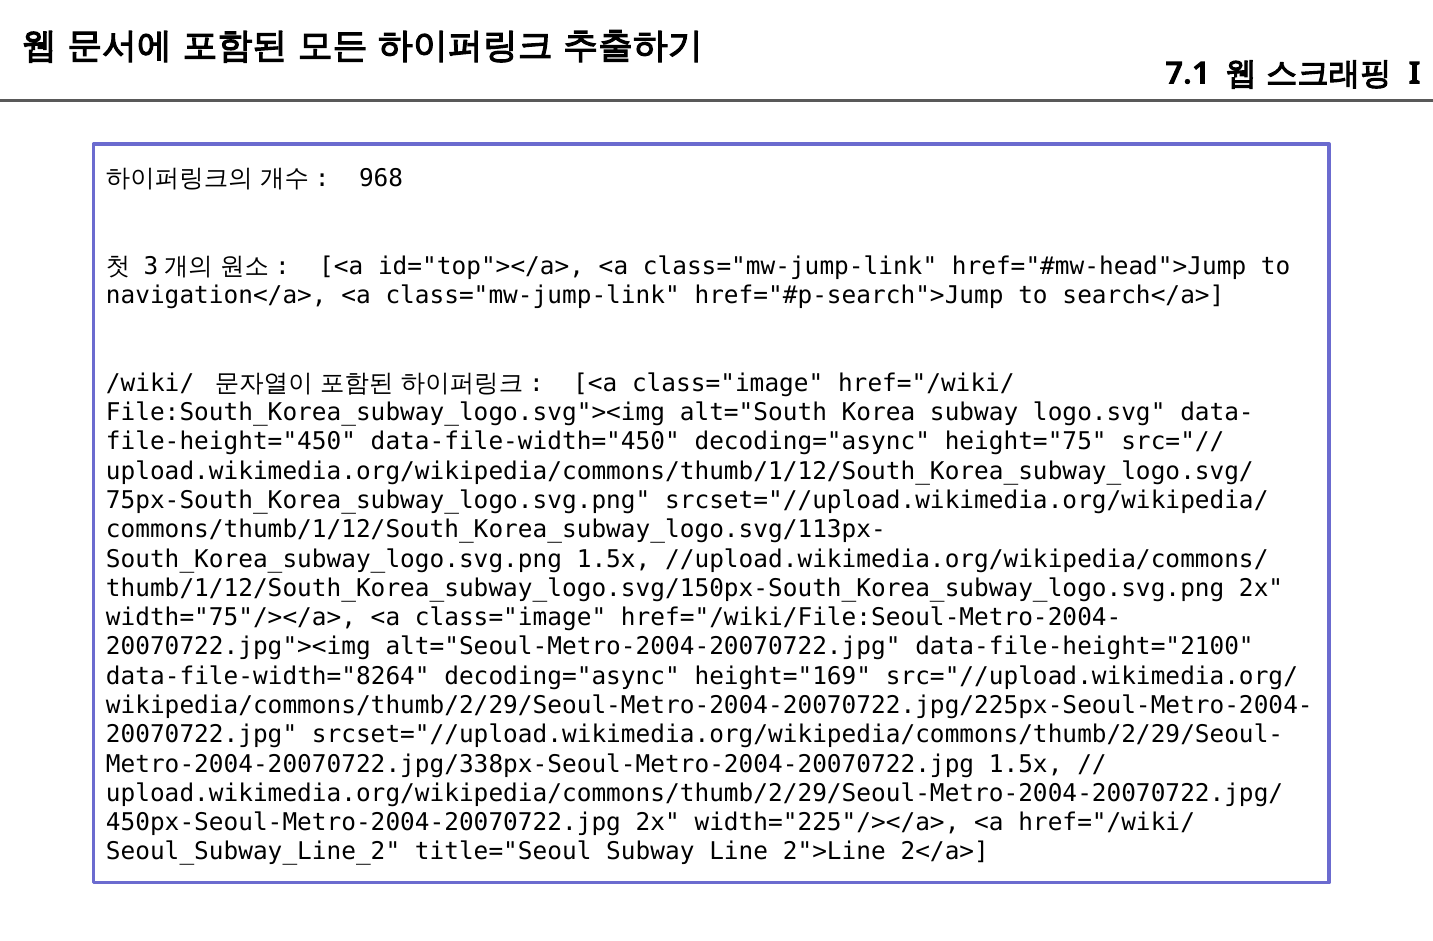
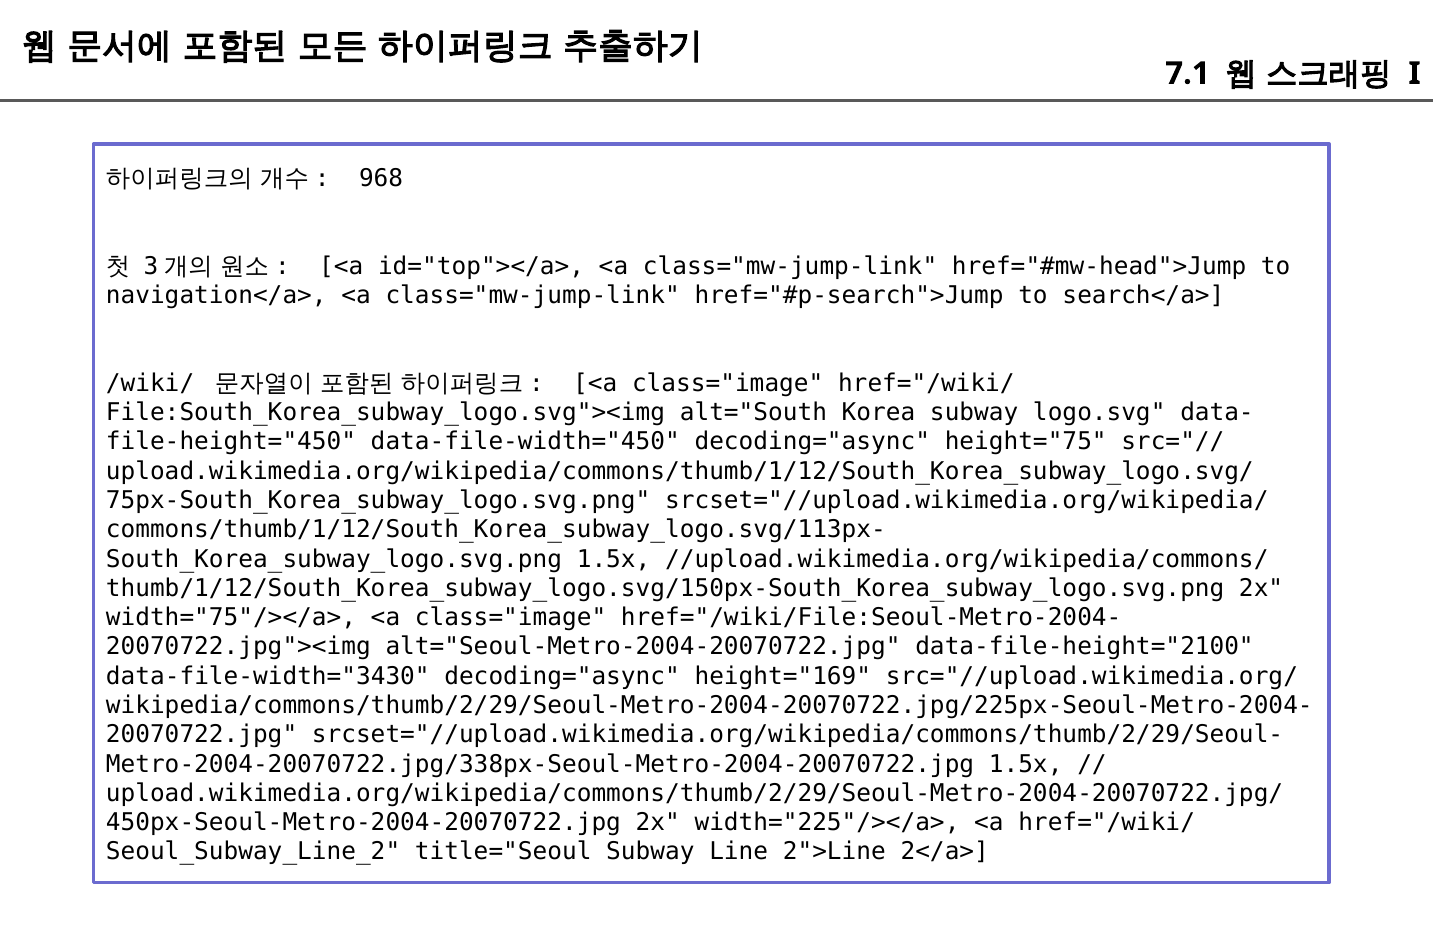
data-file-width="8264: data-file-width="8264 -> data-file-width="3430 (268, 676)
